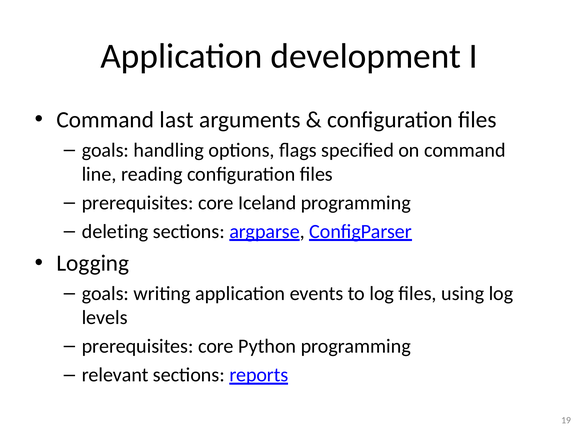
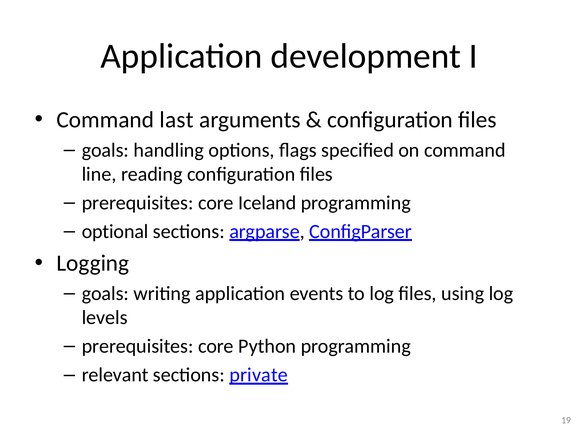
deleting: deleting -> optional (115, 232)
reports: reports -> private (259, 375)
